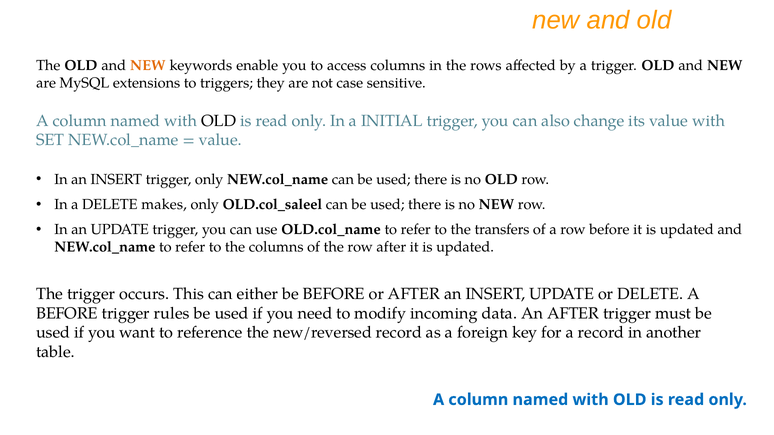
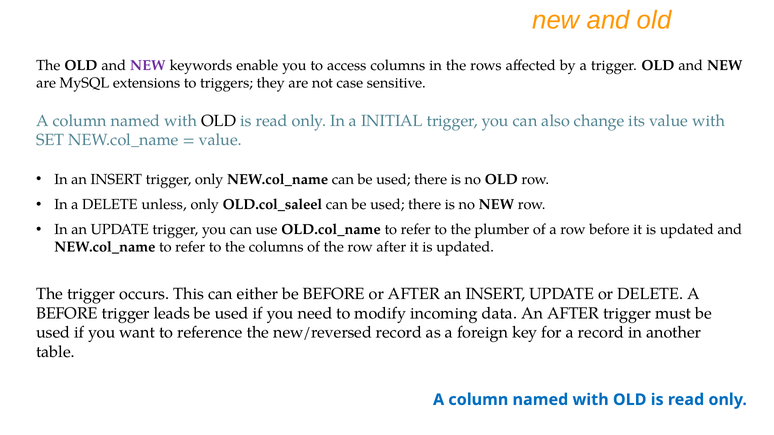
NEW colour: orange -> purple (148, 66)
makes: makes -> unless (164, 205)
transfers: transfers -> plumber (502, 230)
rules: rules -> leads (172, 314)
